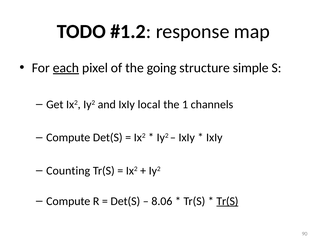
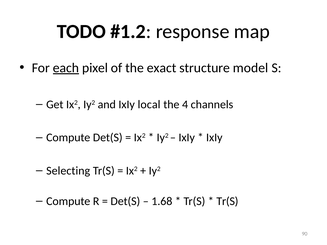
going: going -> exact (162, 68)
simple: simple -> model (251, 68)
1: 1 -> 4 (185, 105)
Counting: Counting -> Selecting (68, 171)
8.06: 8.06 -> 1.68 (162, 201)
Tr(S underline: present -> none (227, 201)
